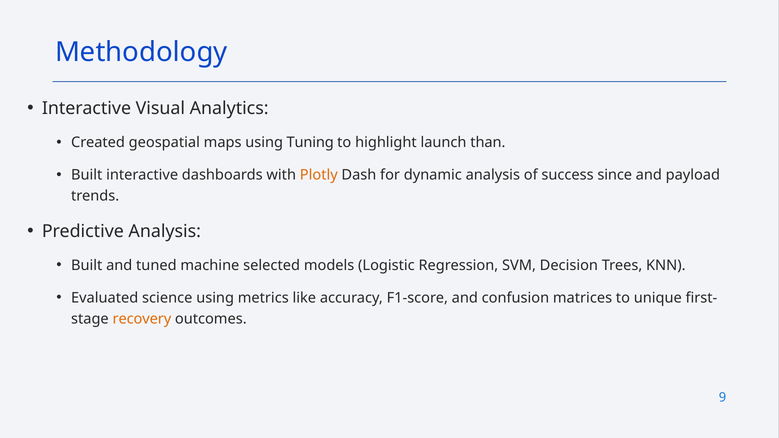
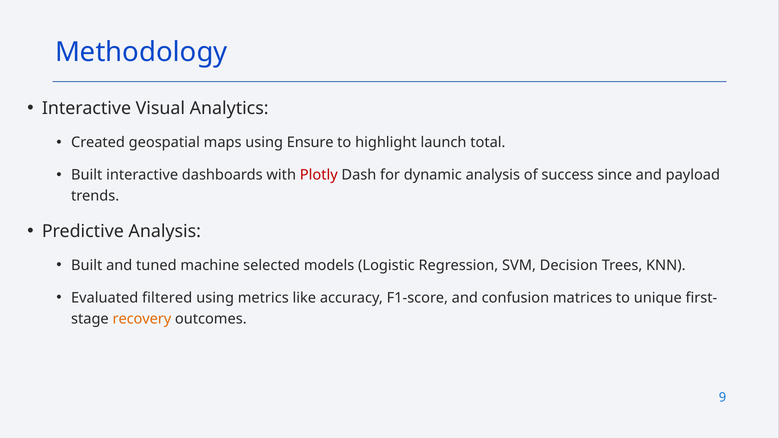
Tuning: Tuning -> Ensure (310, 143)
than: than -> total (488, 143)
Plotly colour: orange -> red (319, 175)
science: science -> filtered (167, 298)
